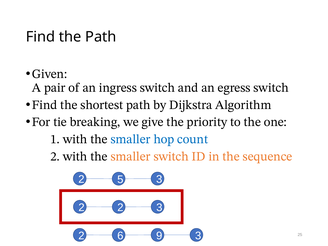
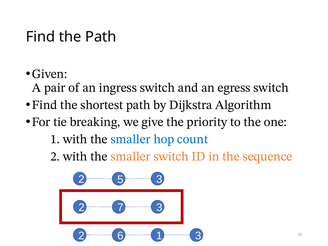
2 2: 2 -> 7 (120, 208)
6 9: 9 -> 1 (159, 236)
